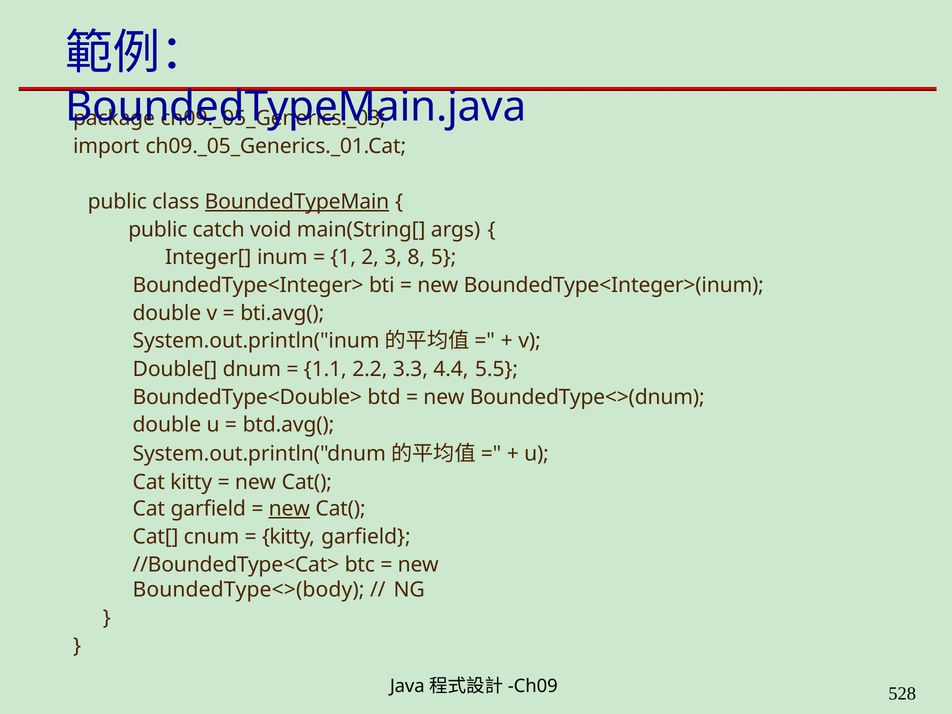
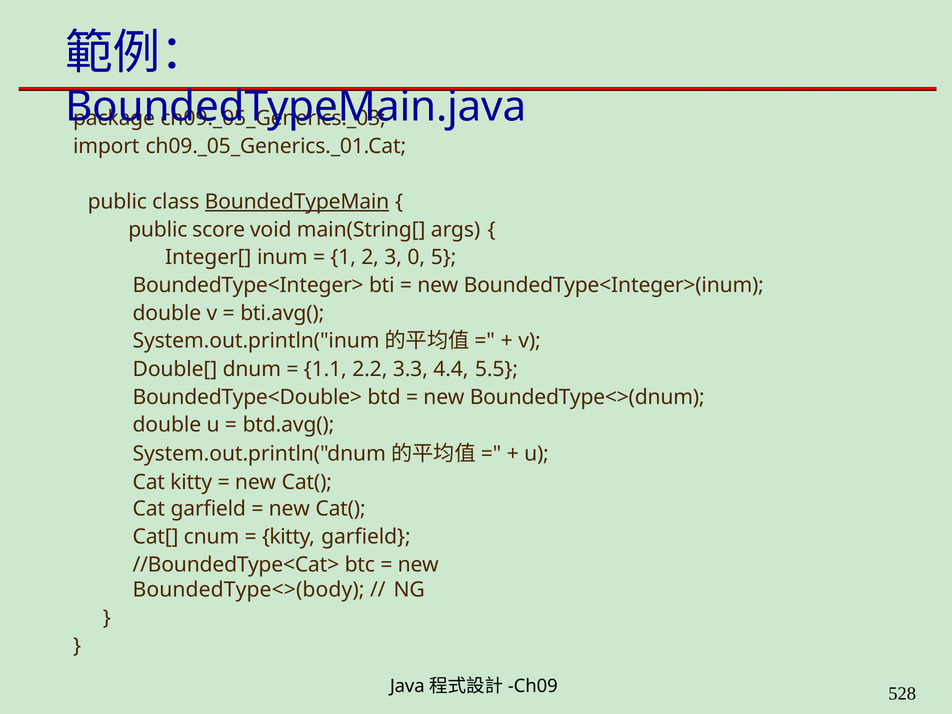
catch: catch -> score (219, 230)
8: 8 -> 0 (416, 258)
new underline: present -> none (289, 509)
